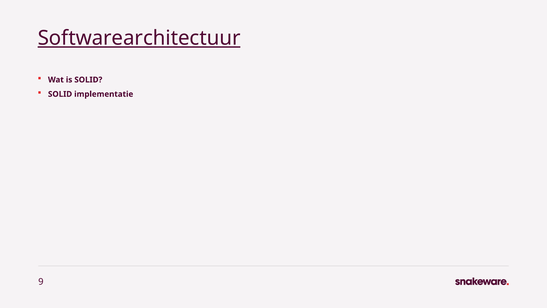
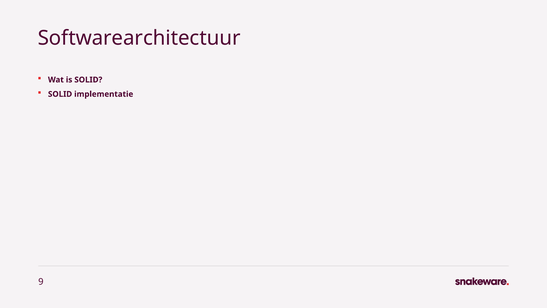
Softwarearchitectuur underline: present -> none (139, 38)
